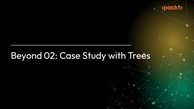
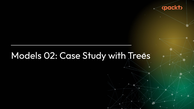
Beyond: Beyond -> Models (26, 56)
